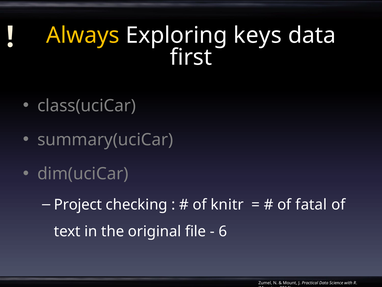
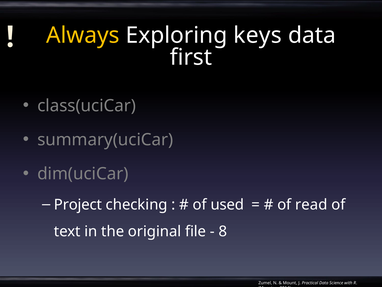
knitr: knitr -> used (227, 204)
fatal: fatal -> read (311, 204)
6: 6 -> 8 (223, 231)
